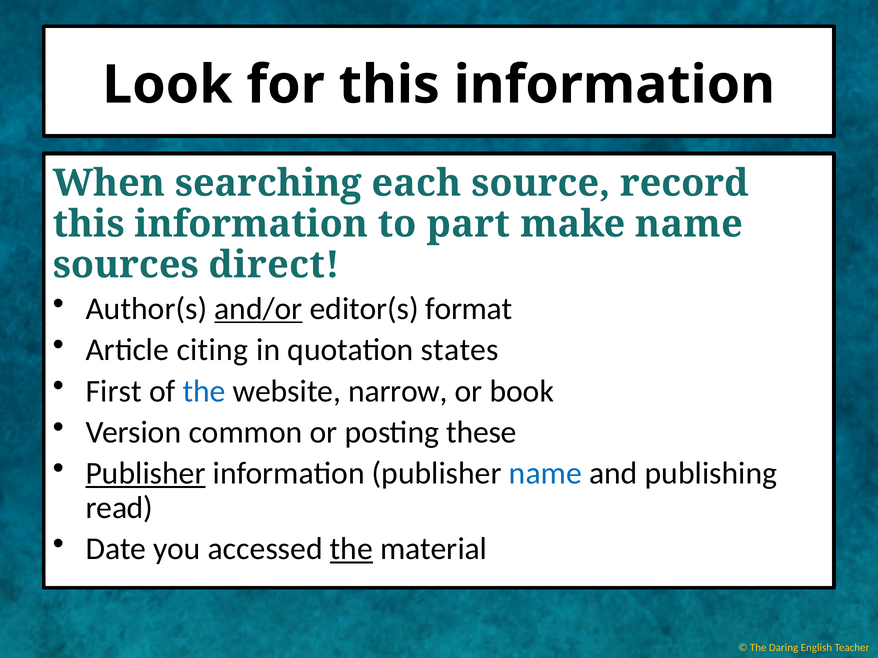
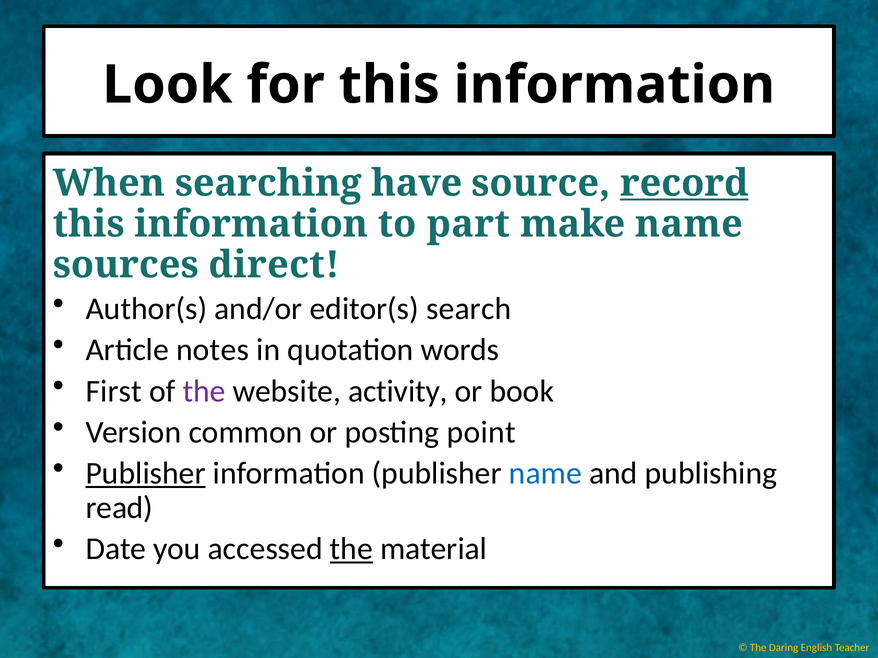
each: each -> have (417, 183)
record underline: none -> present (684, 183)
and/or underline: present -> none (258, 309)
format: format -> search (469, 309)
citing: citing -> notes (213, 350)
states: states -> words (460, 350)
the colour: blue -> purple (204, 391)
narrow: narrow -> activity (398, 391)
these: these -> point (481, 433)
